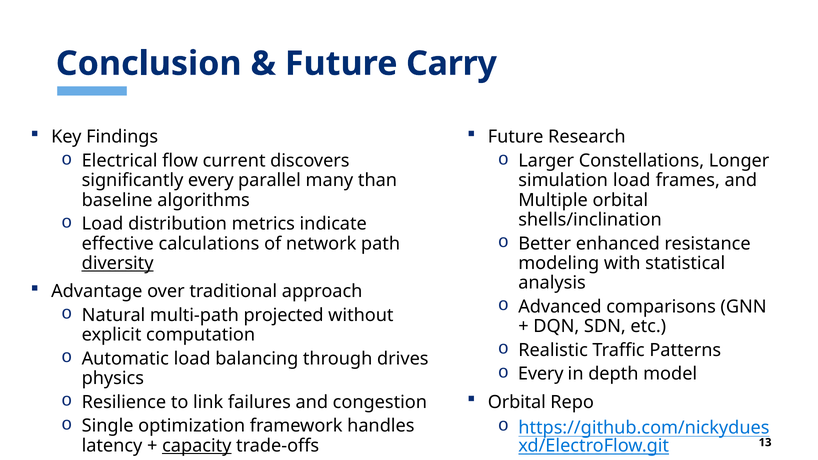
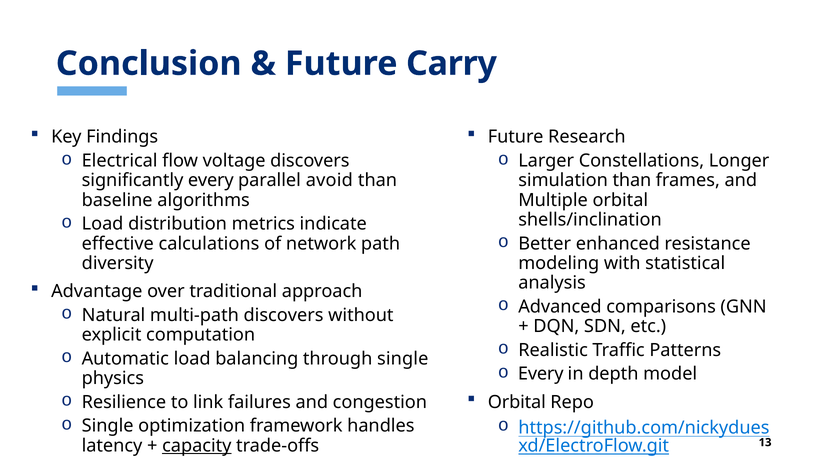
current: current -> voltage (234, 161)
many: many -> avoid (329, 181)
simulation load: load -> than (632, 181)
diversity underline: present -> none (118, 263)
multi-path projected: projected -> discovers (284, 315)
through drives: drives -> single (403, 359)
